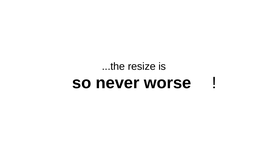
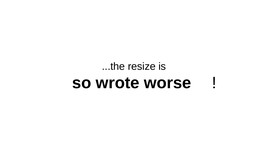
never: never -> wrote (118, 83)
